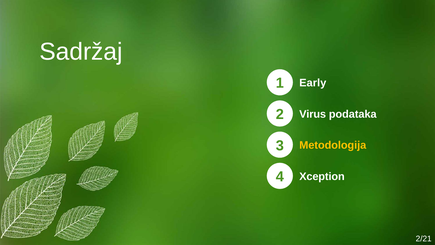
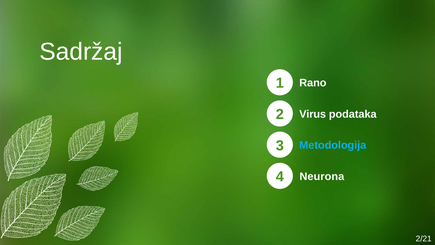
Early: Early -> Rano (313, 83)
Metodologija colour: yellow -> light blue (333, 145)
Xception: Xception -> Neurona (322, 176)
